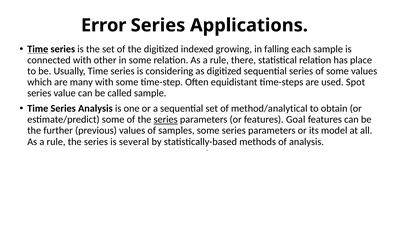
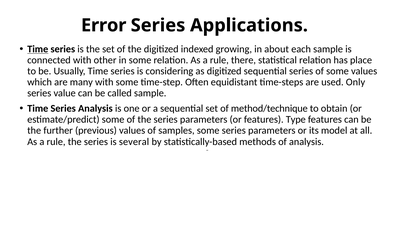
falling: falling -> about (277, 49)
Spot: Spot -> Only (356, 82)
method/analytical: method/analytical -> method/technique (269, 108)
series underline: present -> none (166, 119)
Goal: Goal -> Type (296, 119)
